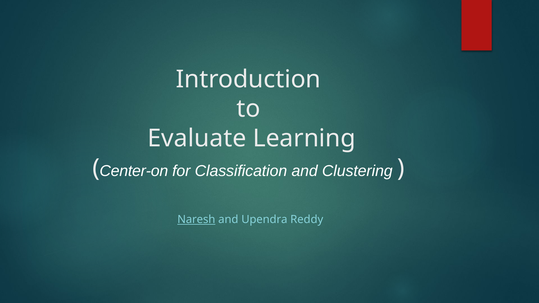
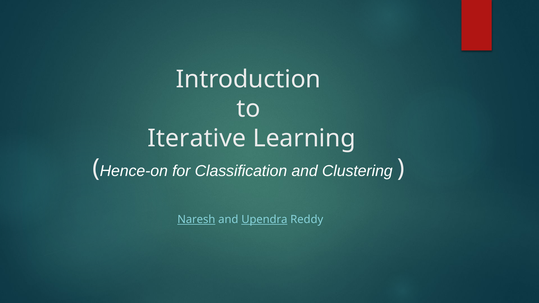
Evaluate: Evaluate -> Iterative (197, 139)
Center-on: Center-on -> Hence-on (134, 171)
Upendra underline: none -> present (264, 220)
